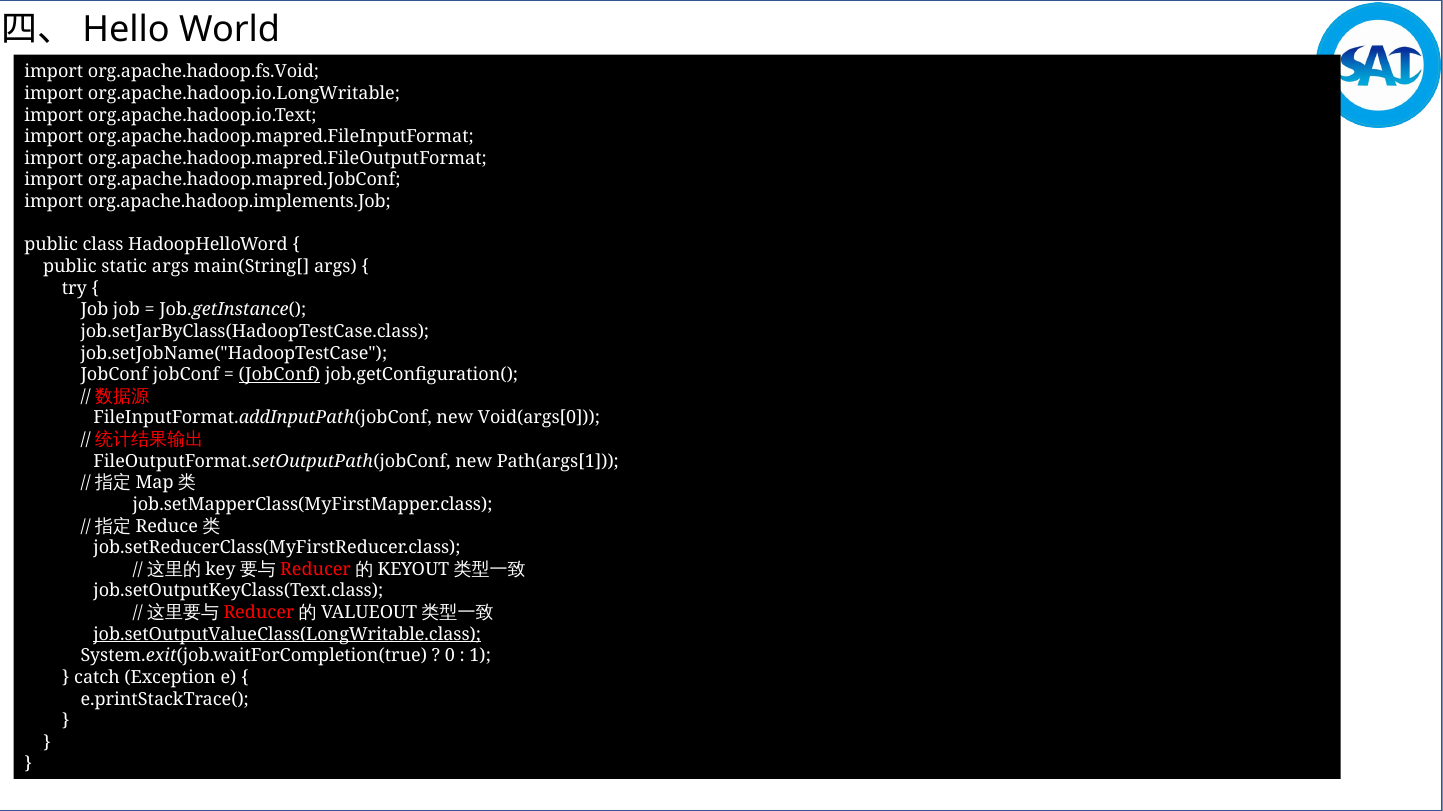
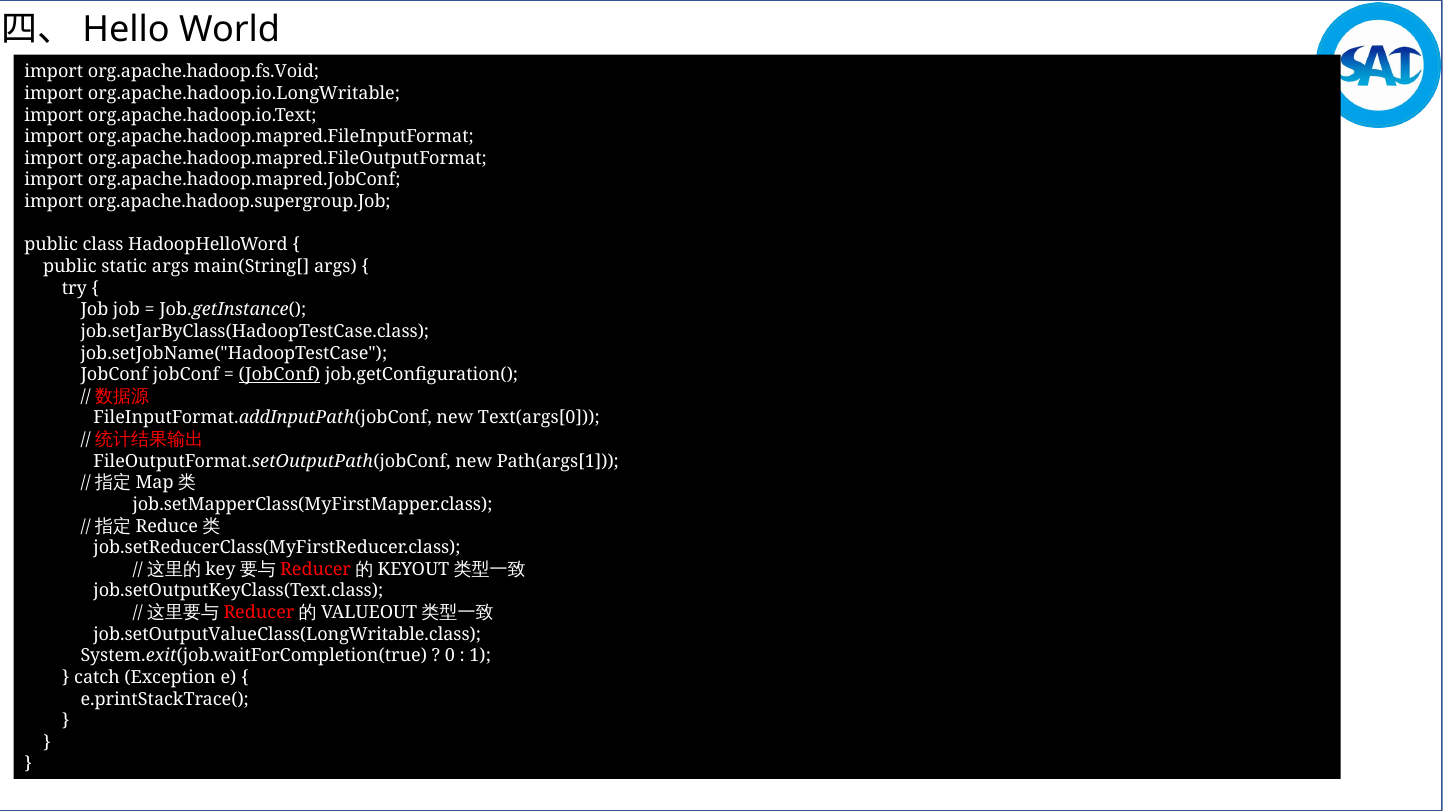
org.apache.hadoop.implements.Job: org.apache.hadoop.implements.Job -> org.apache.hadoop.supergroup.Job (239, 202)
Void(args[0: Void(args[0 -> Text(args[0 (539, 418)
job.setOutputValueClass(LongWritable.class underline: present -> none (287, 635)
